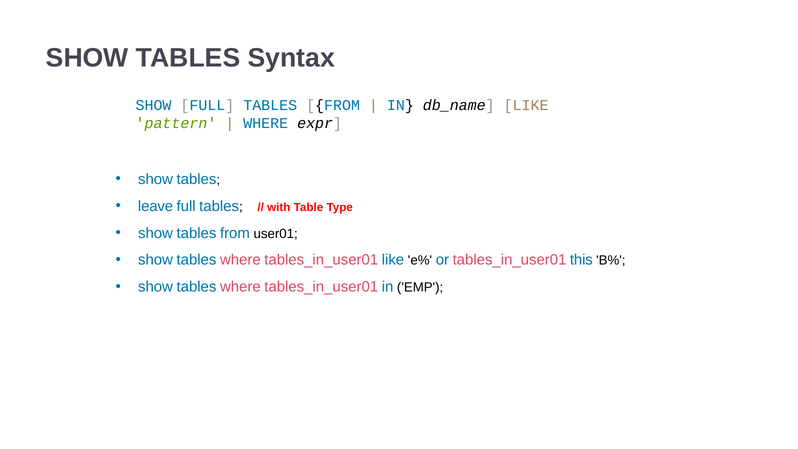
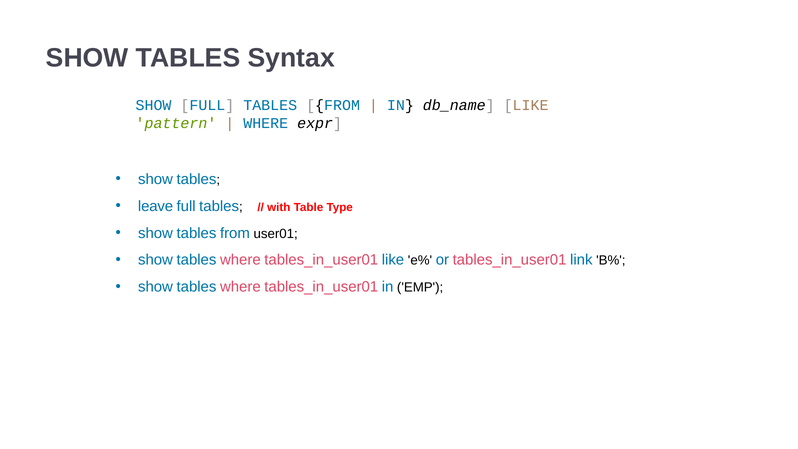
this: this -> link (581, 260)
